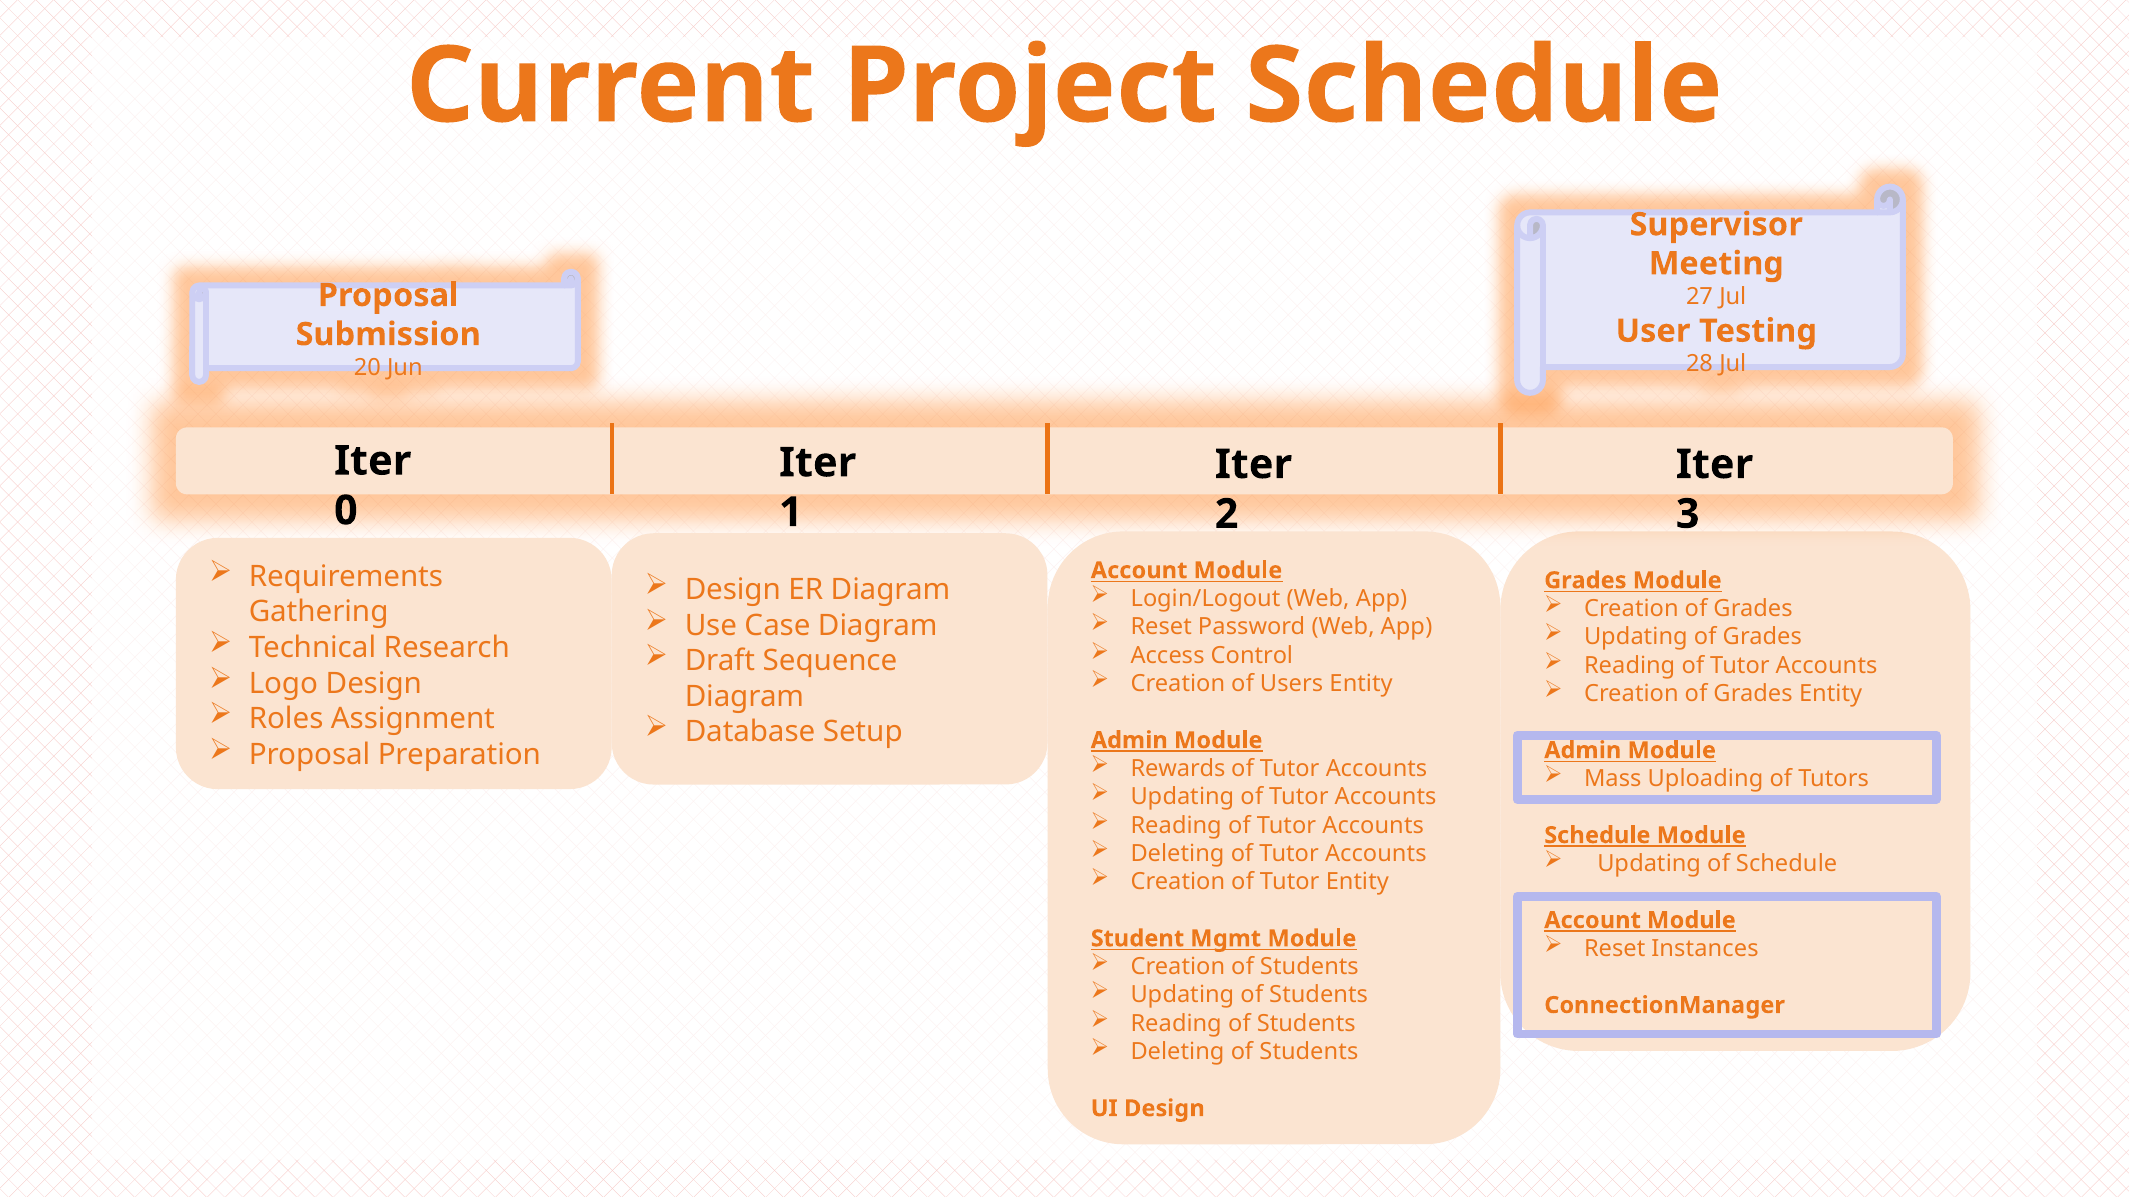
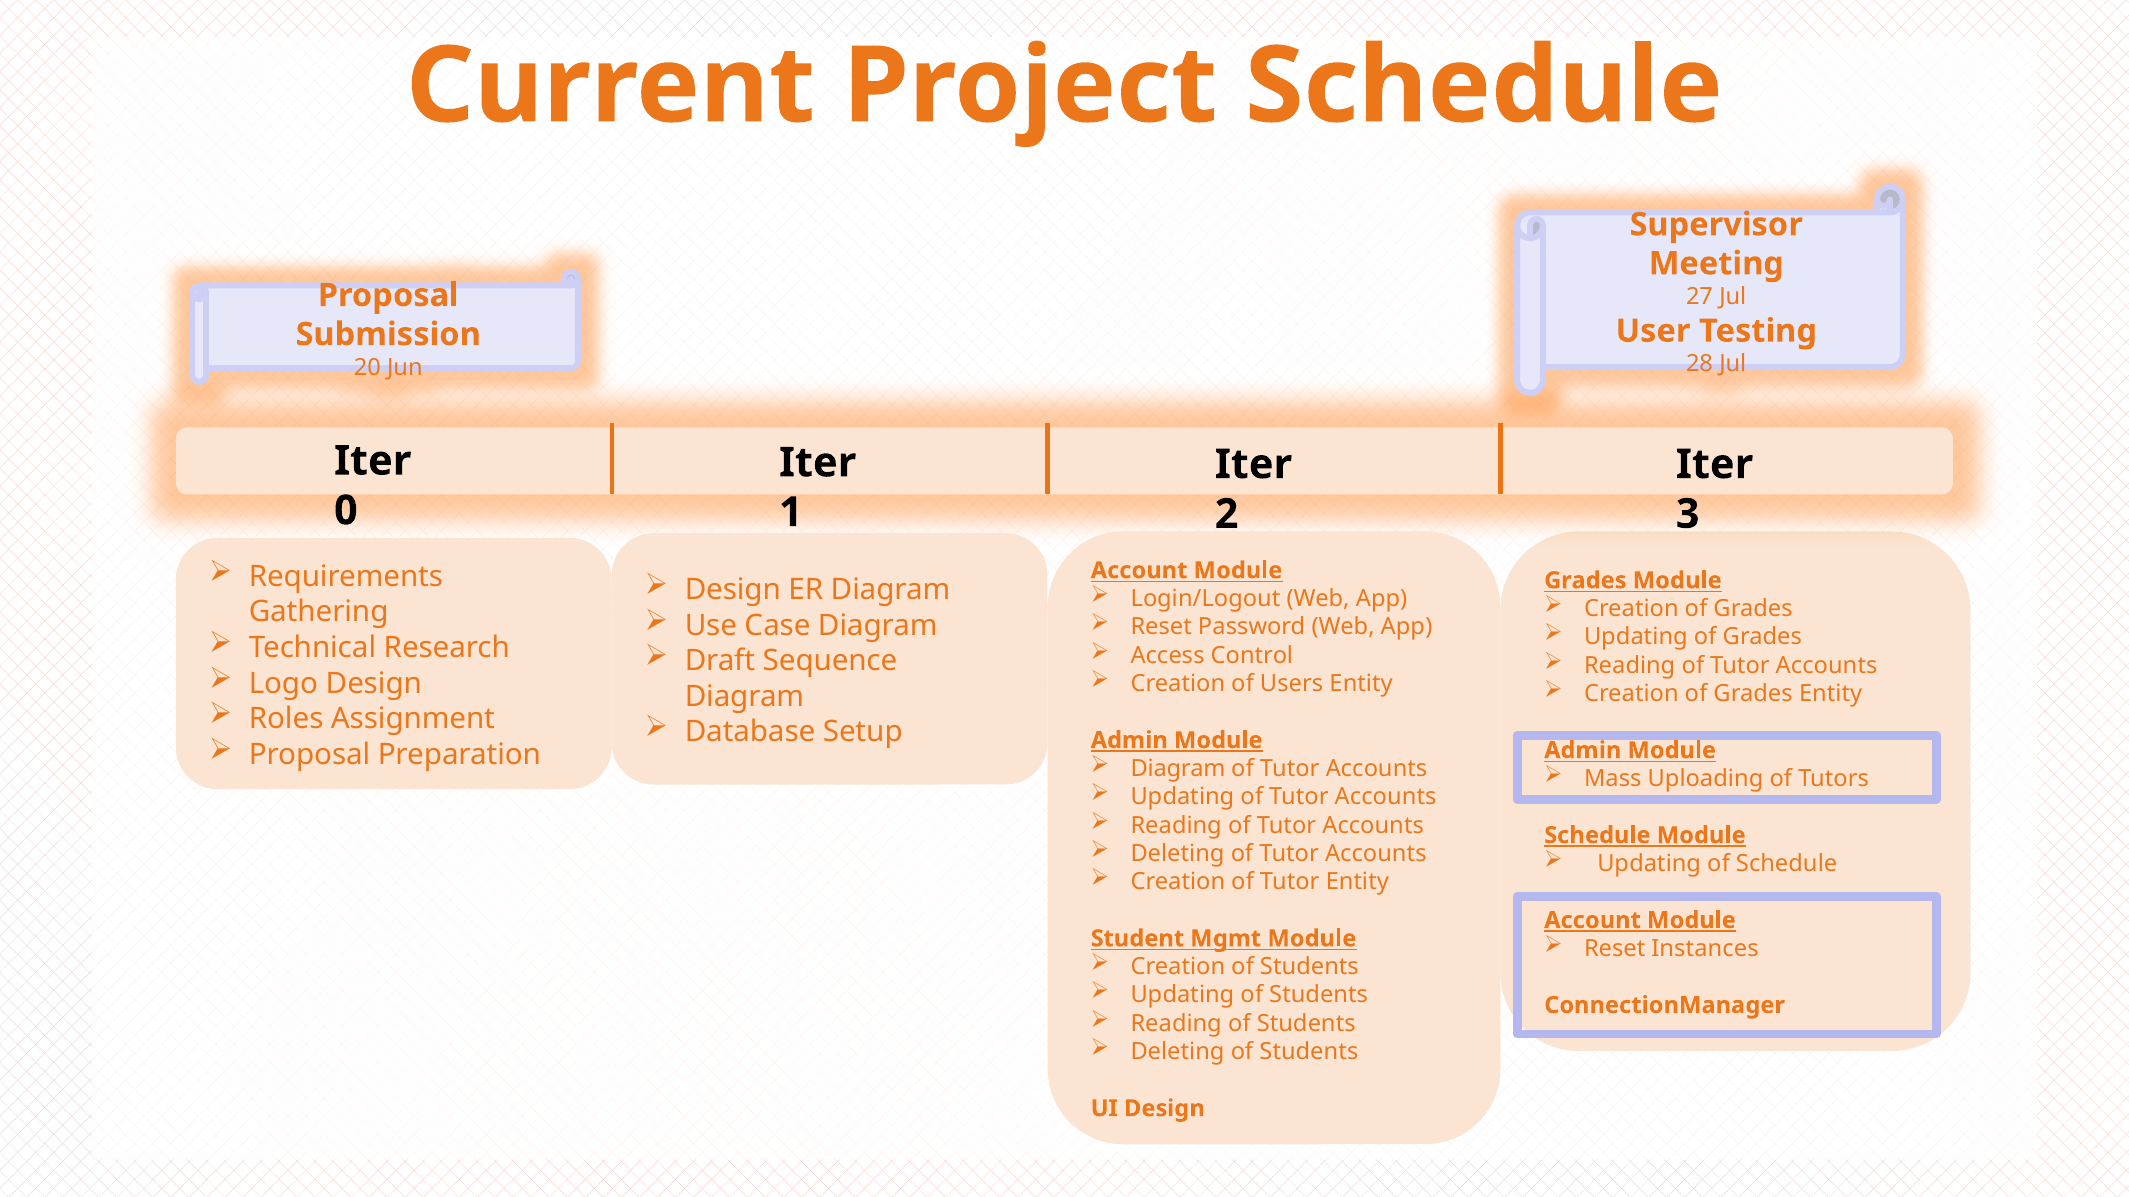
Rewards: Rewards -> Diagram (1178, 769)
